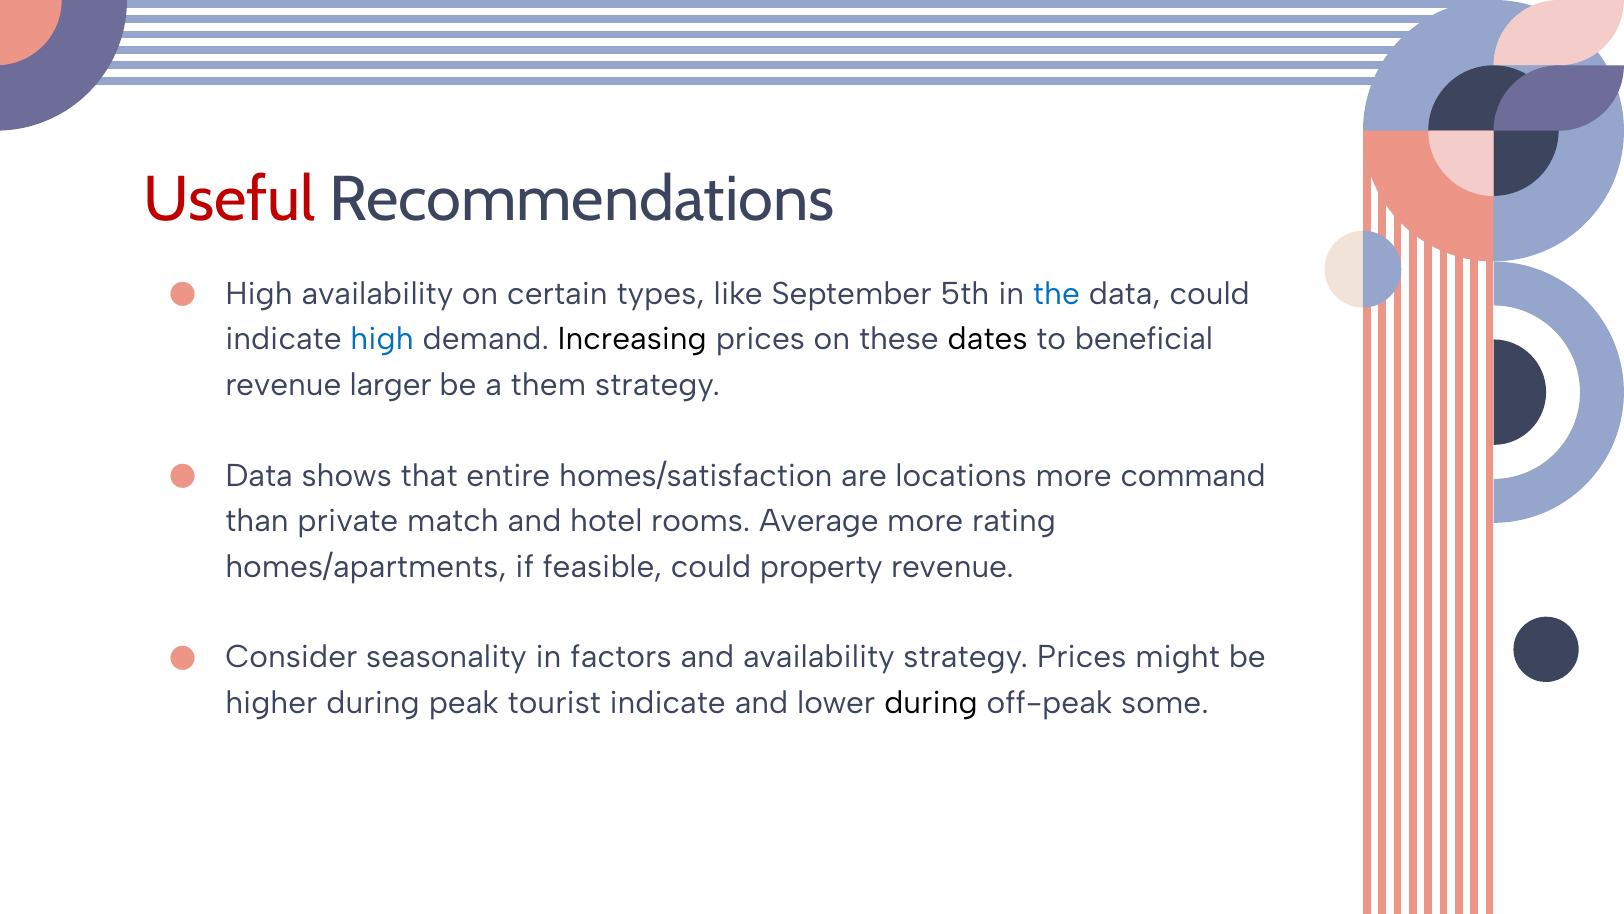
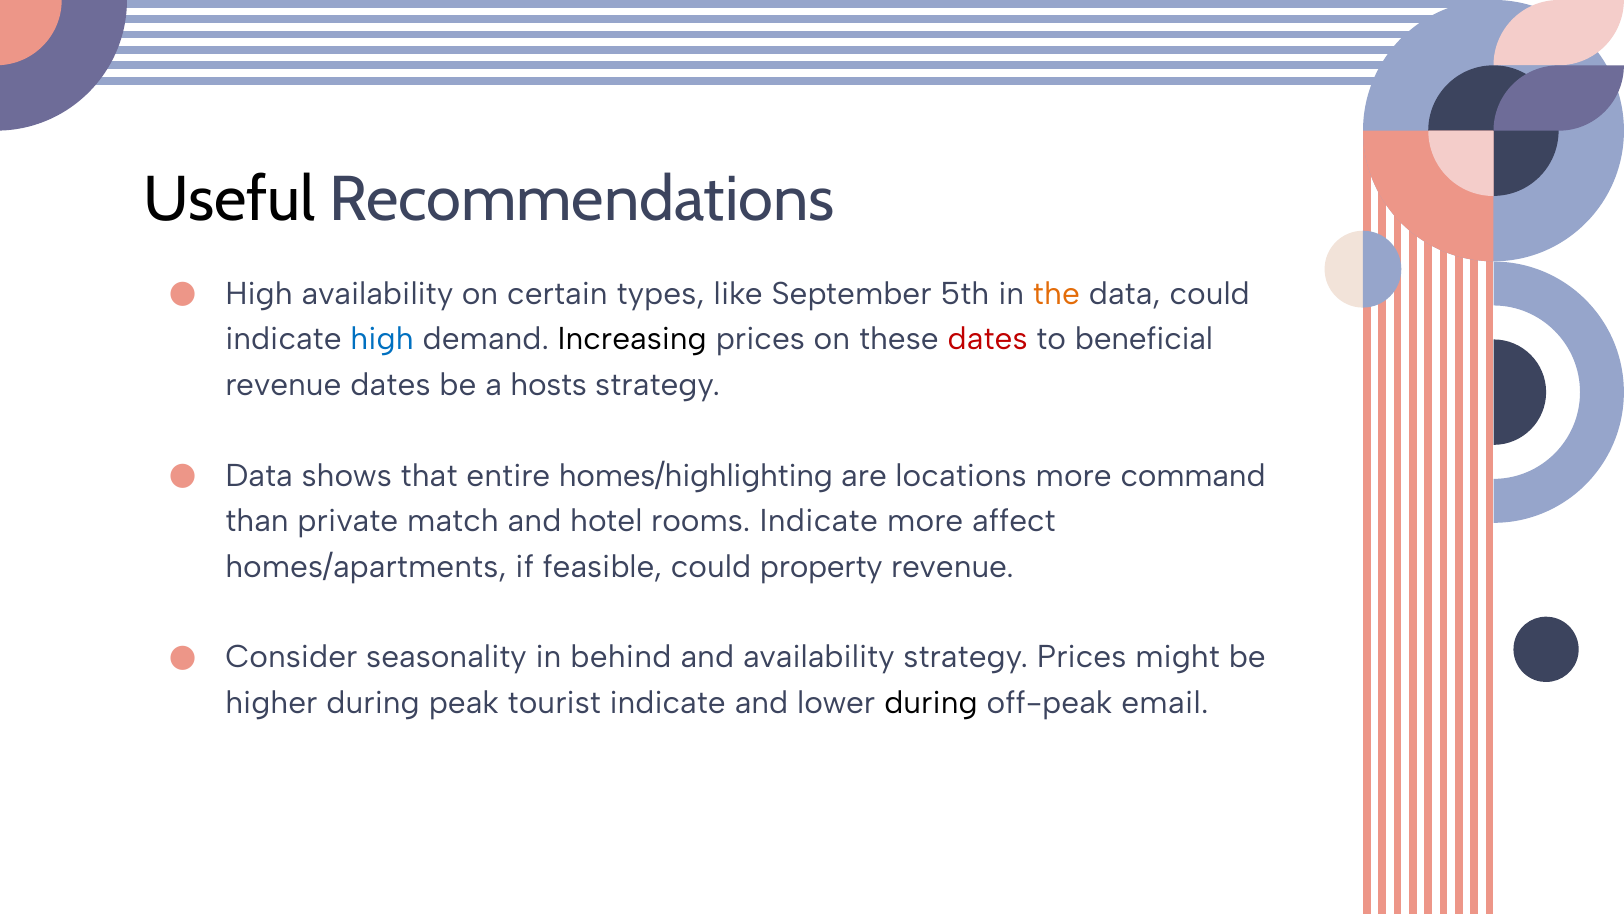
Useful colour: red -> black (229, 200)
the colour: blue -> orange (1056, 294)
dates colour: black -> red (988, 339)
revenue larger: larger -> dates (390, 384)
them: them -> hosts (549, 384)
homes/satisfaction: homes/satisfaction -> homes/highlighting (696, 475)
rooms Average: Average -> Indicate (819, 521)
rating: rating -> affect (1014, 521)
factors: factors -> behind (621, 657)
some: some -> email (1165, 703)
